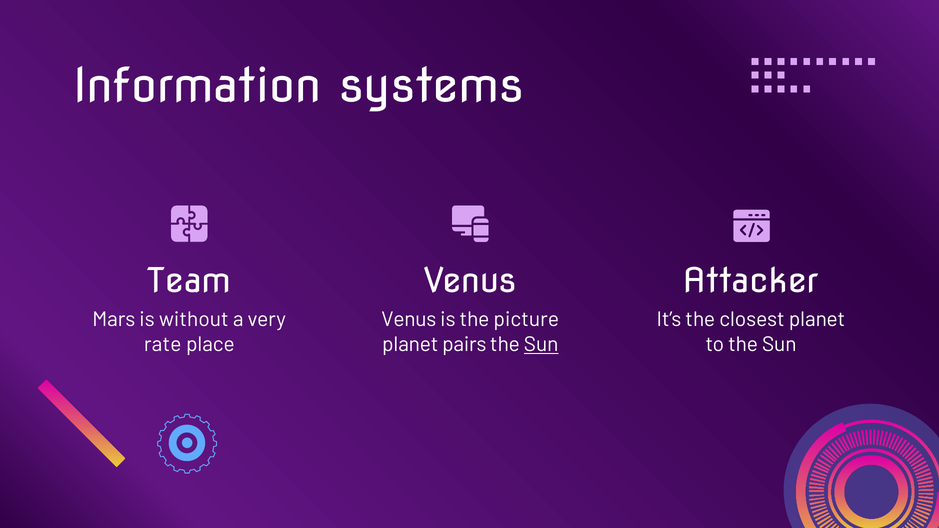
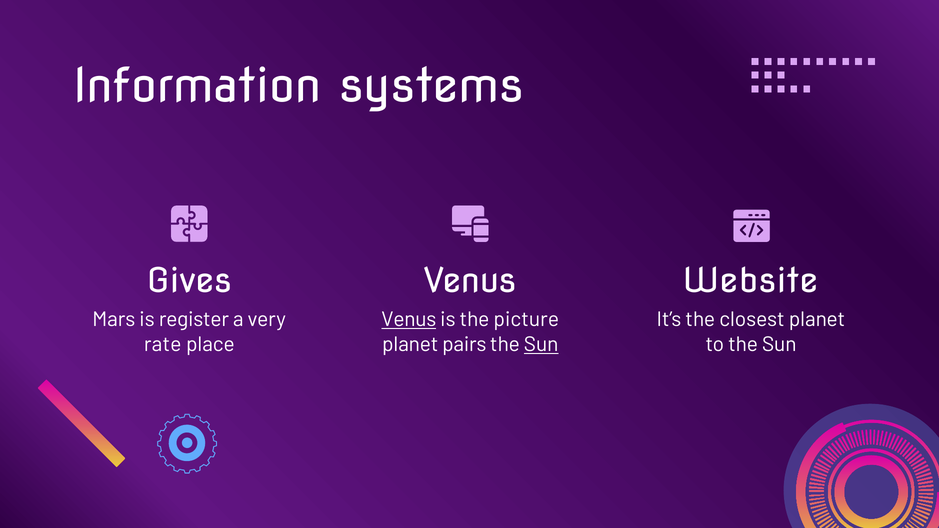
Team: Team -> Gives (189, 281)
Attacker: Attacker -> Website (751, 281)
without: without -> register (194, 320)
Venus underline: none -> present (409, 320)
